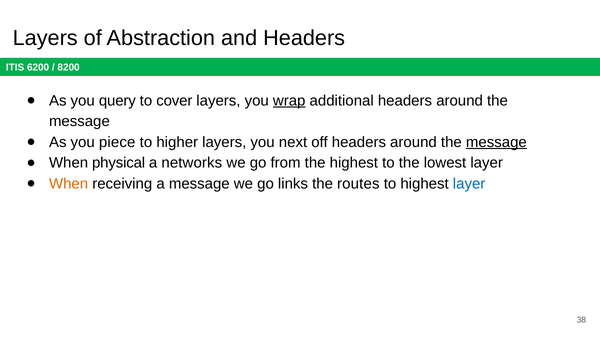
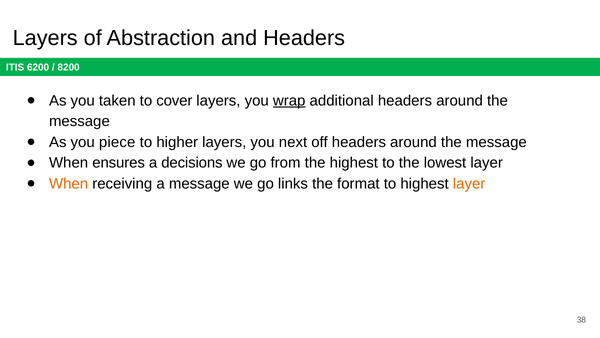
query: query -> taken (117, 101)
message underline: present -> none (496, 142)
physical: physical -> ensures (119, 163)
networks: networks -> decisions (192, 163)
routes: routes -> format (358, 183)
layer colour: blue -> orange (469, 183)
